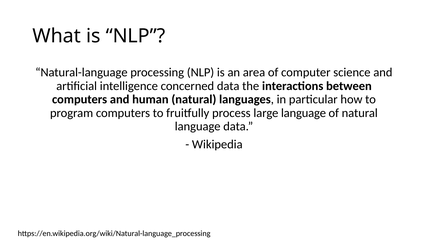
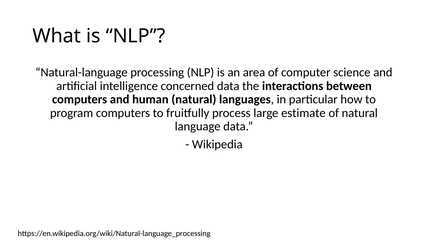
large language: language -> estimate (303, 113)
